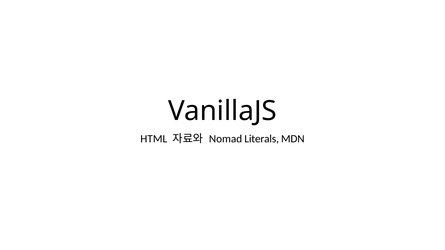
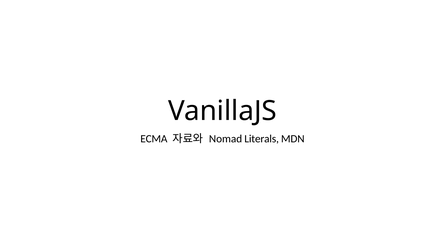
HTML: HTML -> ECMA (154, 139)
